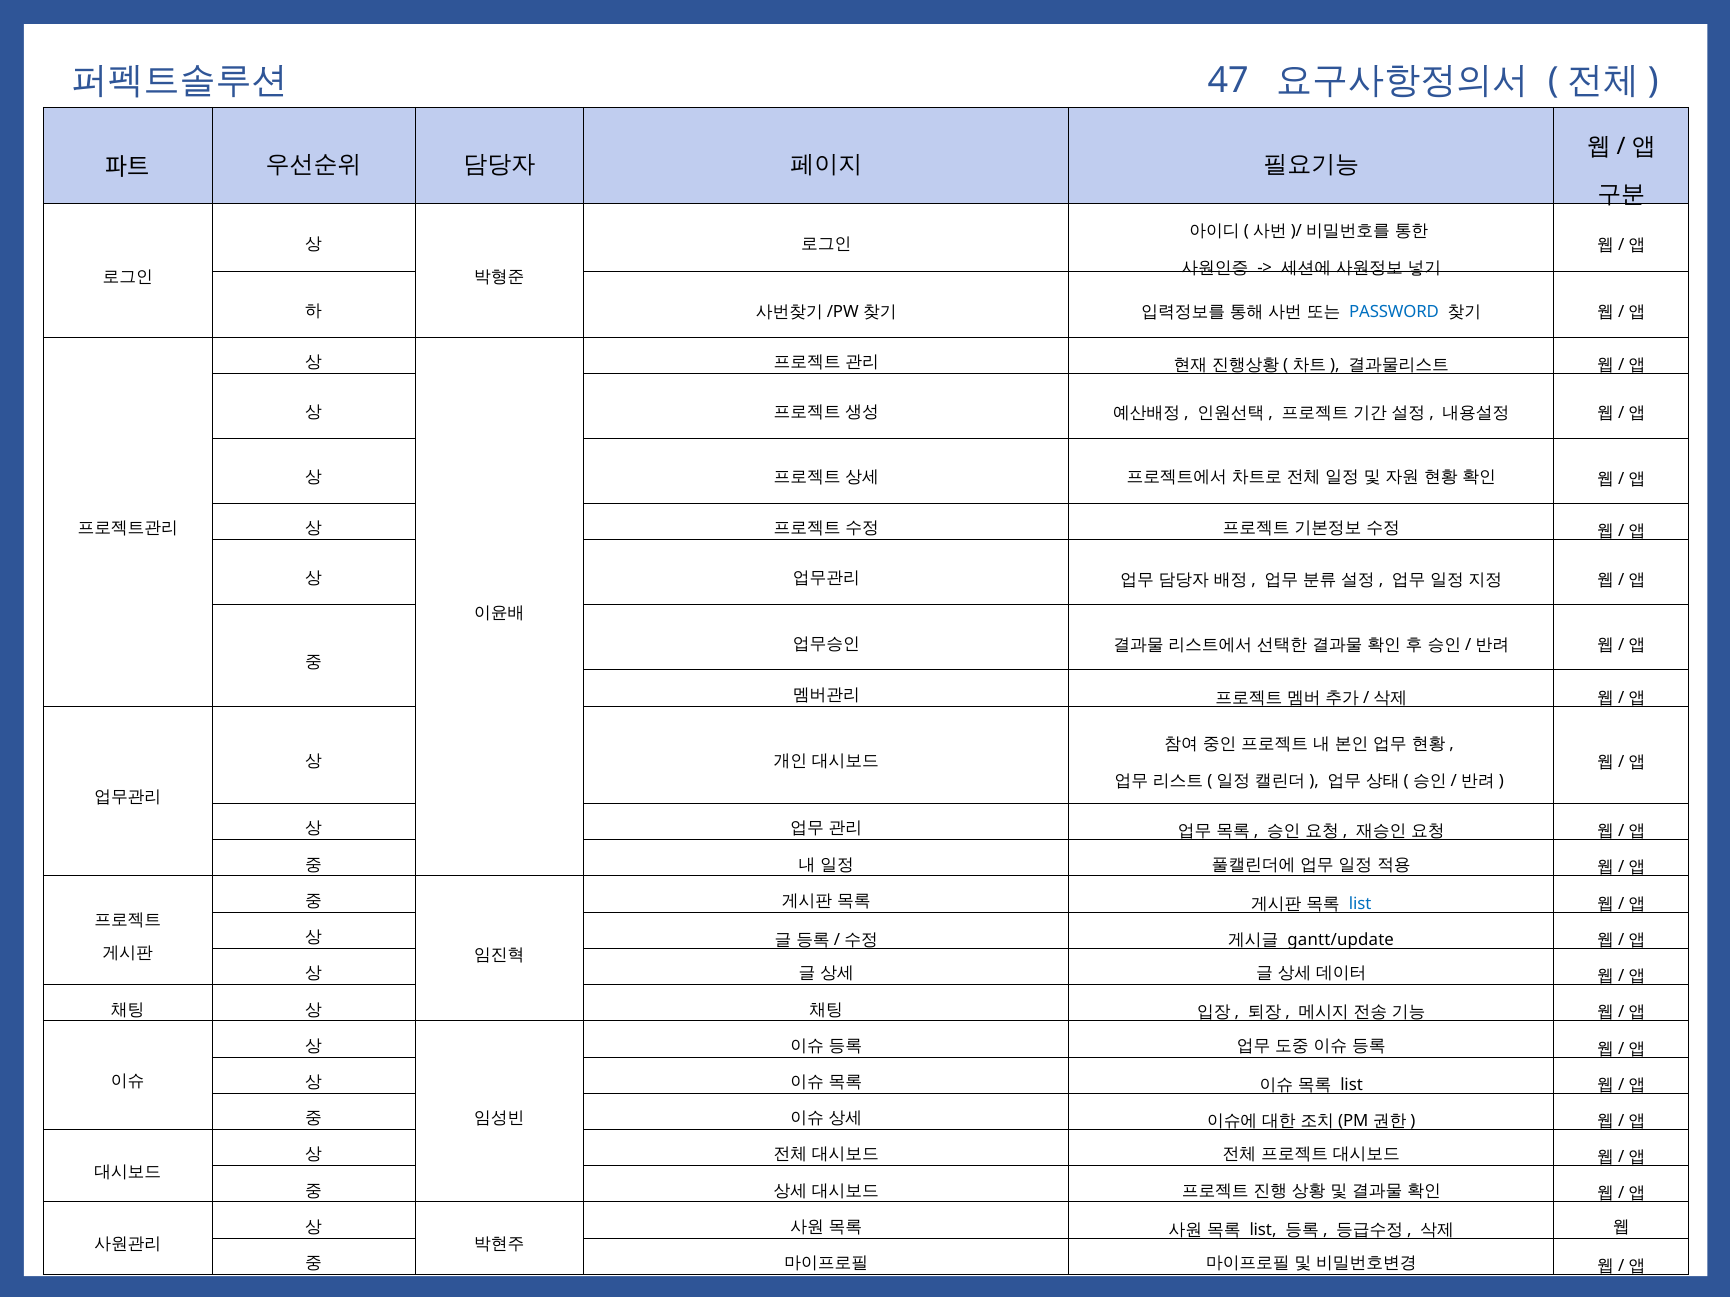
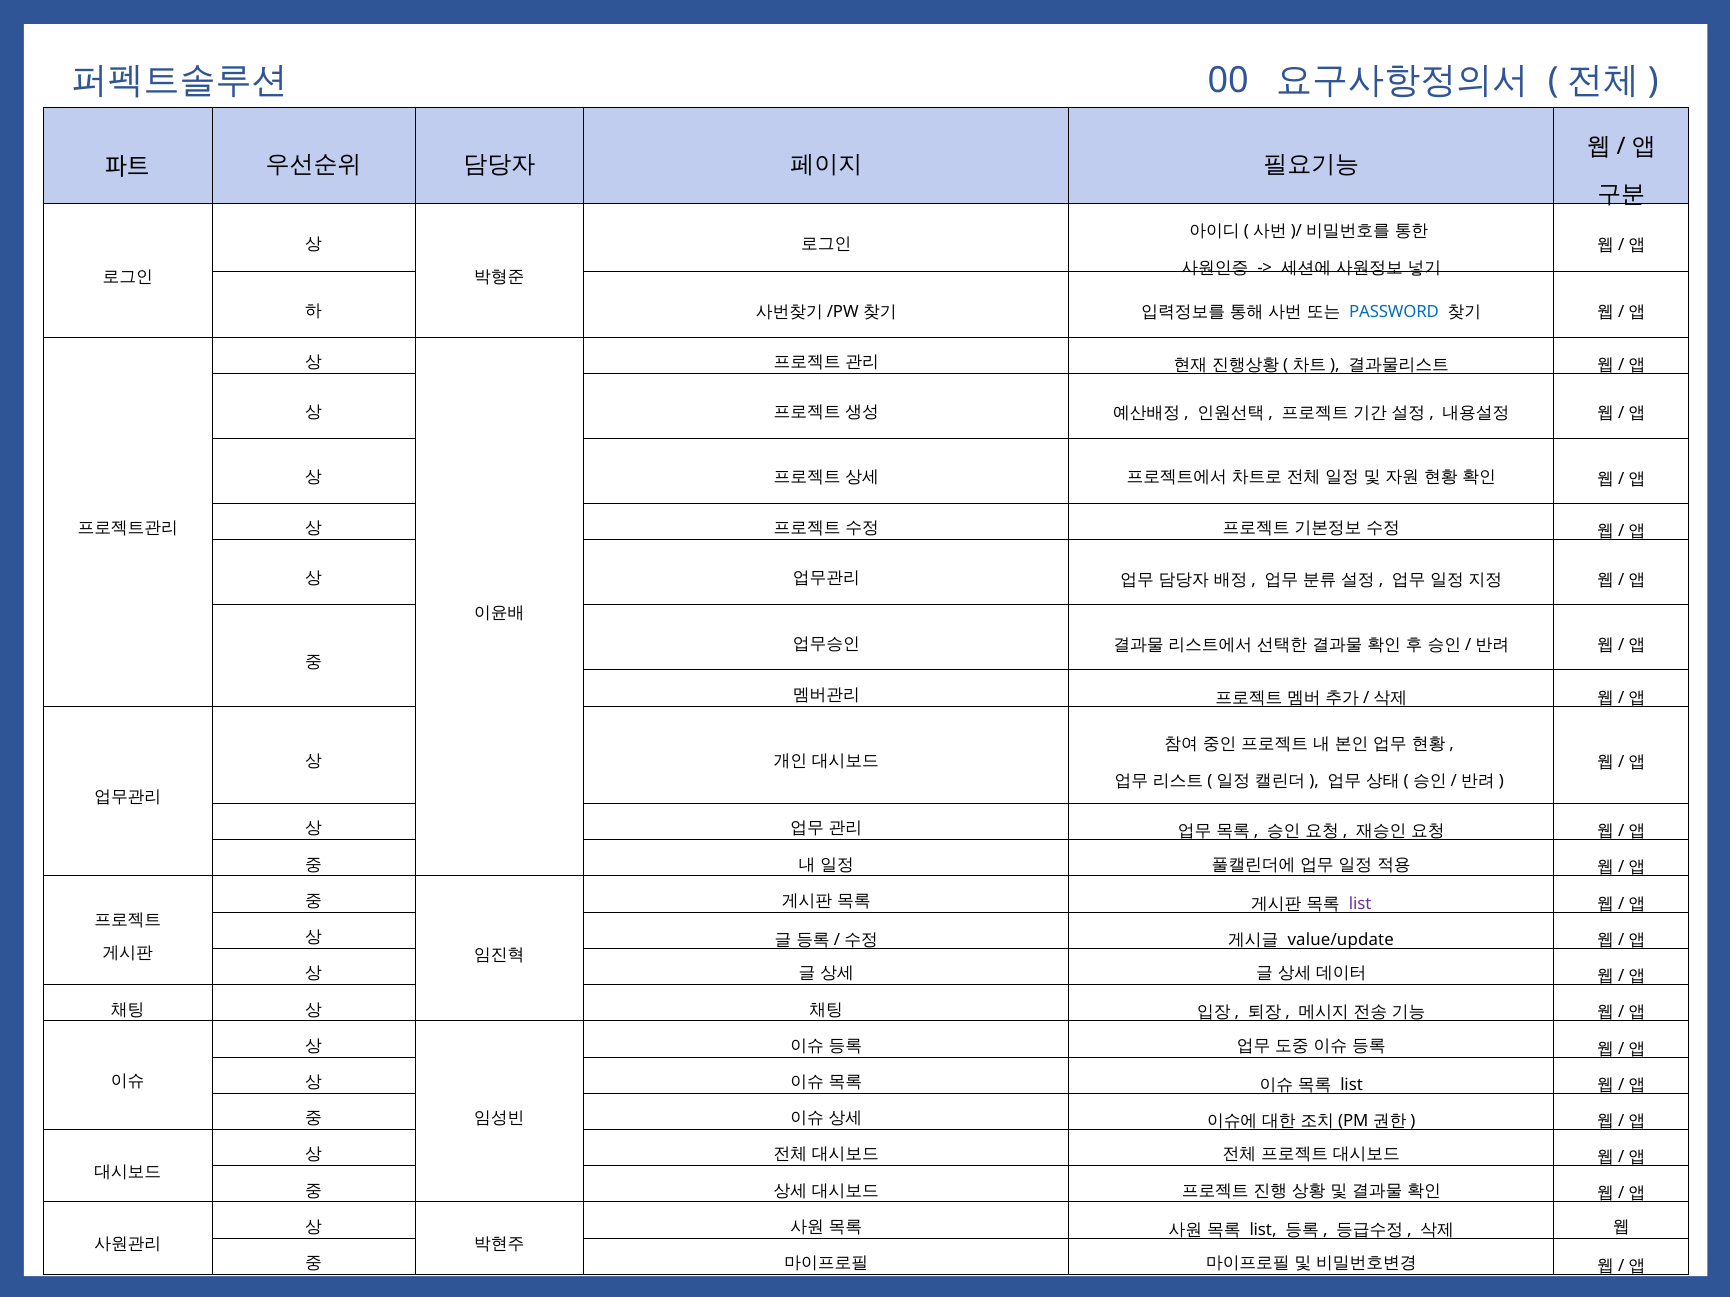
47: 47 -> 00 (1228, 80)
list colour: blue -> purple (1360, 904)
gantt/update: gantt/update -> value/update (1341, 940)
